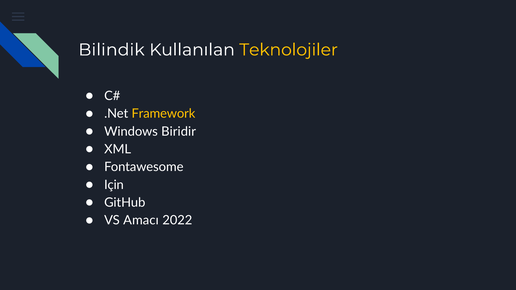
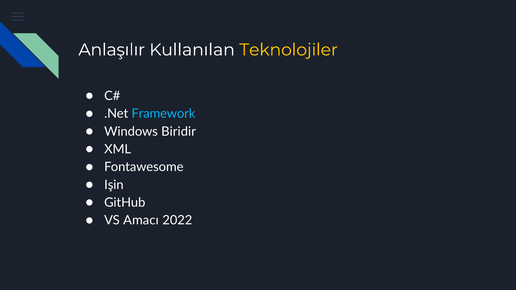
Bilindik: Bilindik -> Anlaşılır (112, 50)
Framework colour: yellow -> light blue (163, 114)
Için: Için -> Işin (114, 185)
